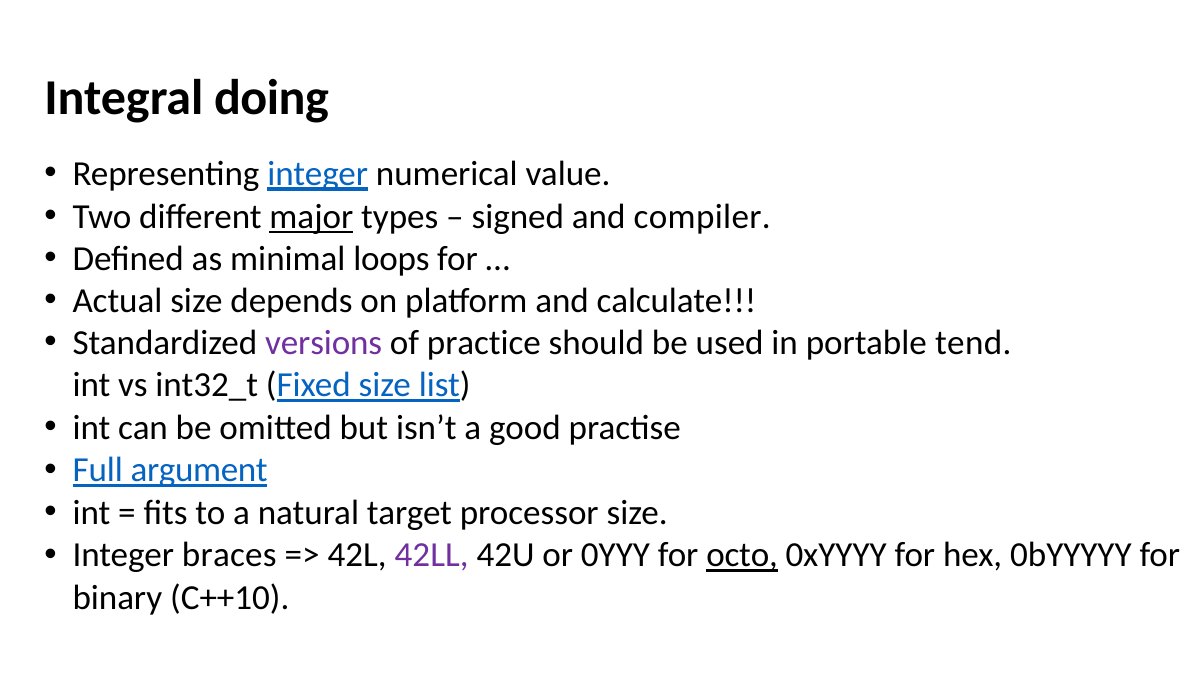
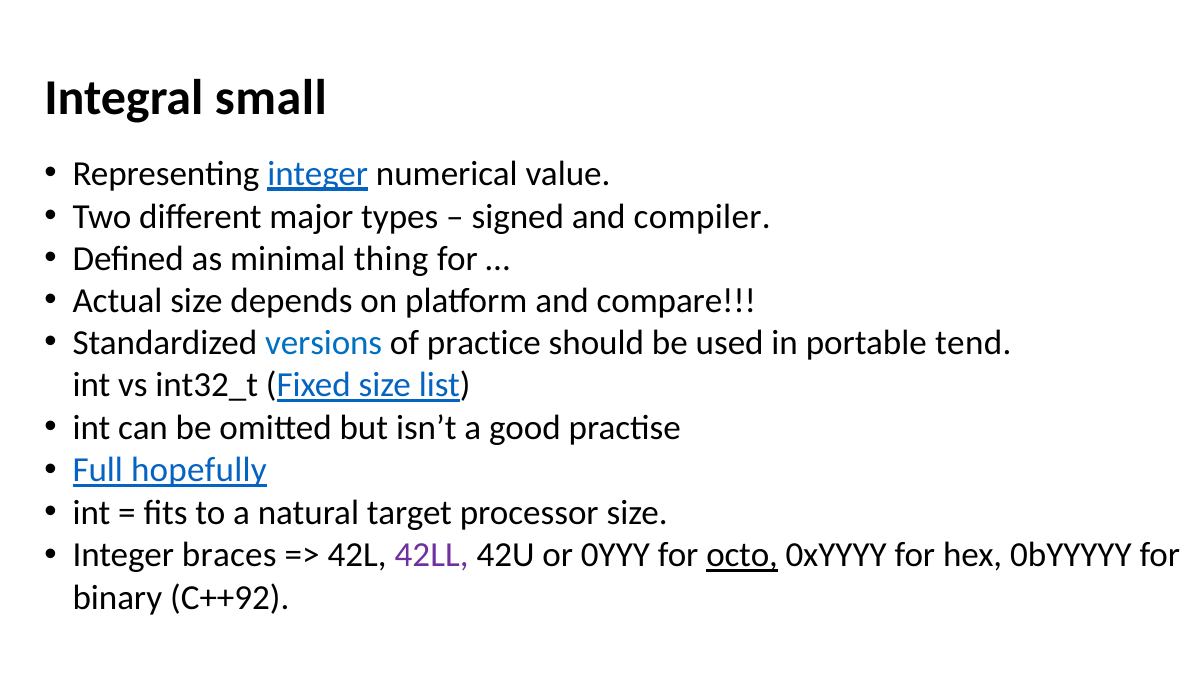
doing: doing -> small (271, 98)
major underline: present -> none (311, 217)
loops: loops -> thing (391, 259)
calculate: calculate -> compare (676, 301)
versions colour: purple -> blue (324, 343)
argument: argument -> hopefully (199, 470)
C++10: C++10 -> C++92 (230, 597)
